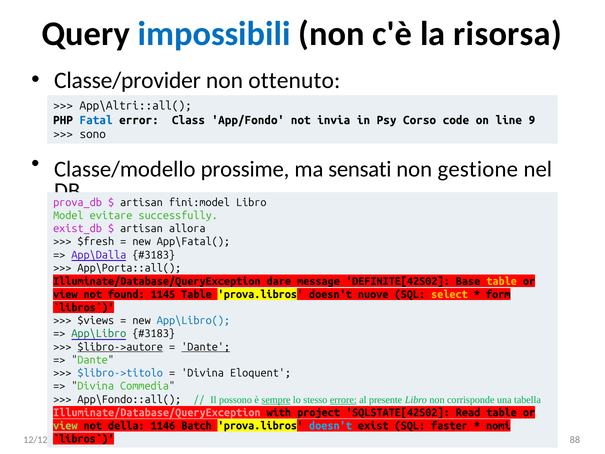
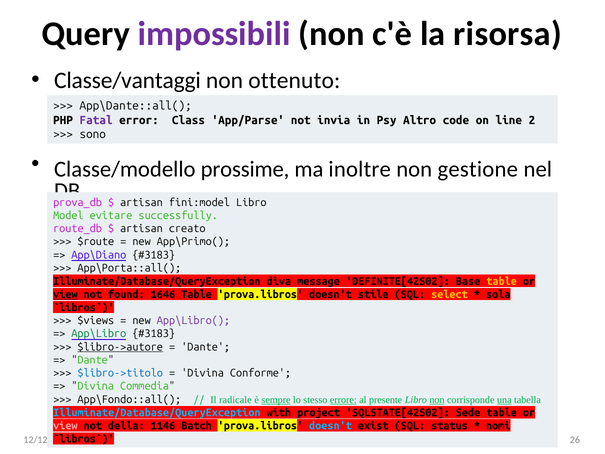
impossibili colour: blue -> purple (214, 34)
Classe/provider: Classe/provider -> Classe/vantaggi (127, 80)
App\Altri::all(: App\Altri::all( -> App\Dante::all( (136, 106)
Fatal colour: blue -> purple (96, 120)
App/Fondo: App/Fondo -> App/Parse (248, 120)
Corso: Corso -> Altro (420, 120)
9: 9 -> 2 (532, 120)
sensati: sensati -> inoltre (360, 169)
exist_db: exist_db -> route_db (78, 229)
allora: allora -> creato (187, 229)
$fresh: $fresh -> $route (96, 242)
App\Fatal(: App\Fatal( -> App\Primo( (193, 242)
App\Dalla: App\Dalla -> App\Diano (99, 255)
dare: dare -> diva (279, 281)
view underline: none -> present (65, 294)
1145: 1145 -> 1646 (163, 294)
nuove: nuove -> stile (373, 294)
form: form -> sola (498, 294)
App\Libro( colour: blue -> purple (193, 320)
Dante underline: present -> none (206, 347)
Eloquent: Eloquent -> Conforme (261, 373)
possono: possono -> radicale (235, 399)
non underline: none -> present (437, 399)
una underline: none -> present (504, 399)
Illuminate/Database/QueryException colour: pink -> light blue (157, 412)
Read: Read -> Sede (468, 412)
view colour: light green -> pink (65, 425)
faster: faster -> status (449, 425)
88: 88 -> 26 (575, 440)
